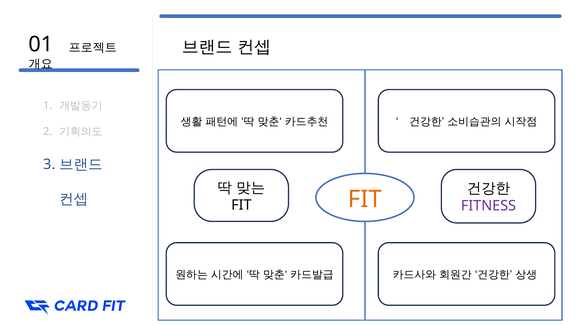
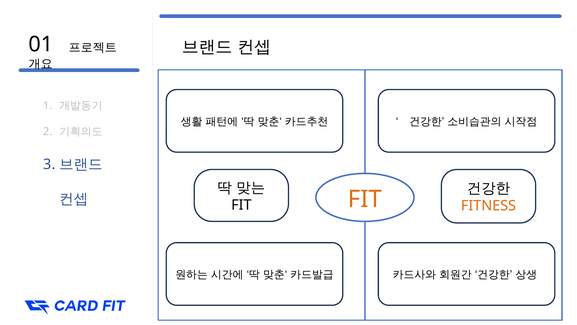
FITNESS colour: purple -> orange (488, 206)
